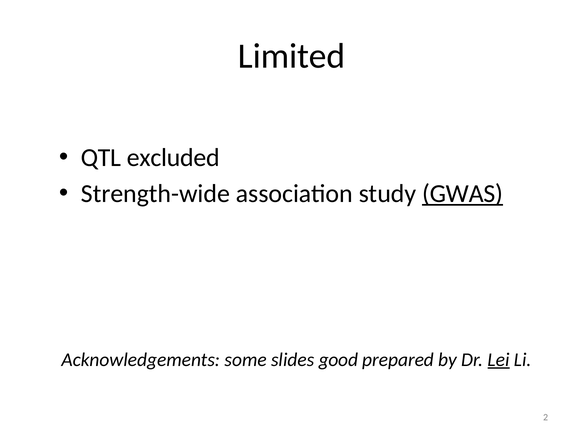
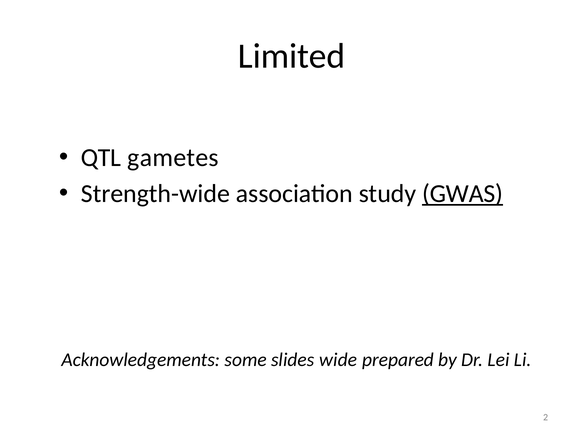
excluded: excluded -> gametes (173, 158)
good: good -> wide (338, 360)
Lei underline: present -> none (499, 360)
